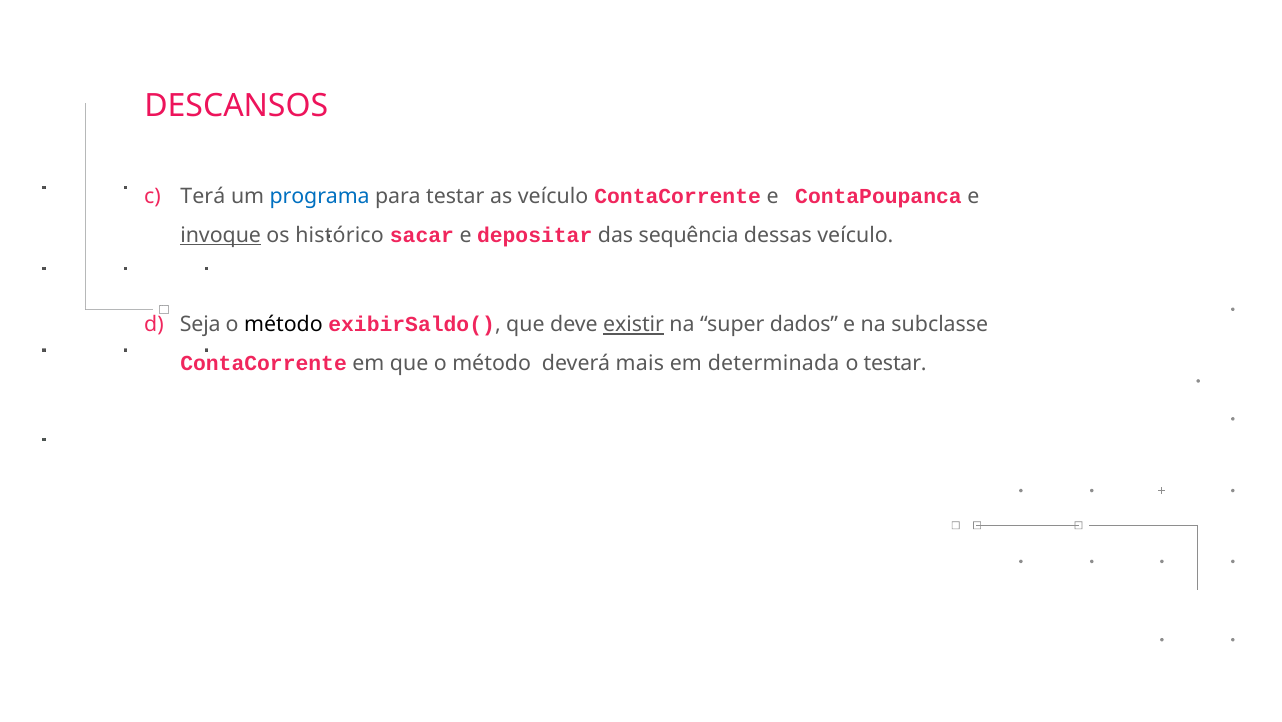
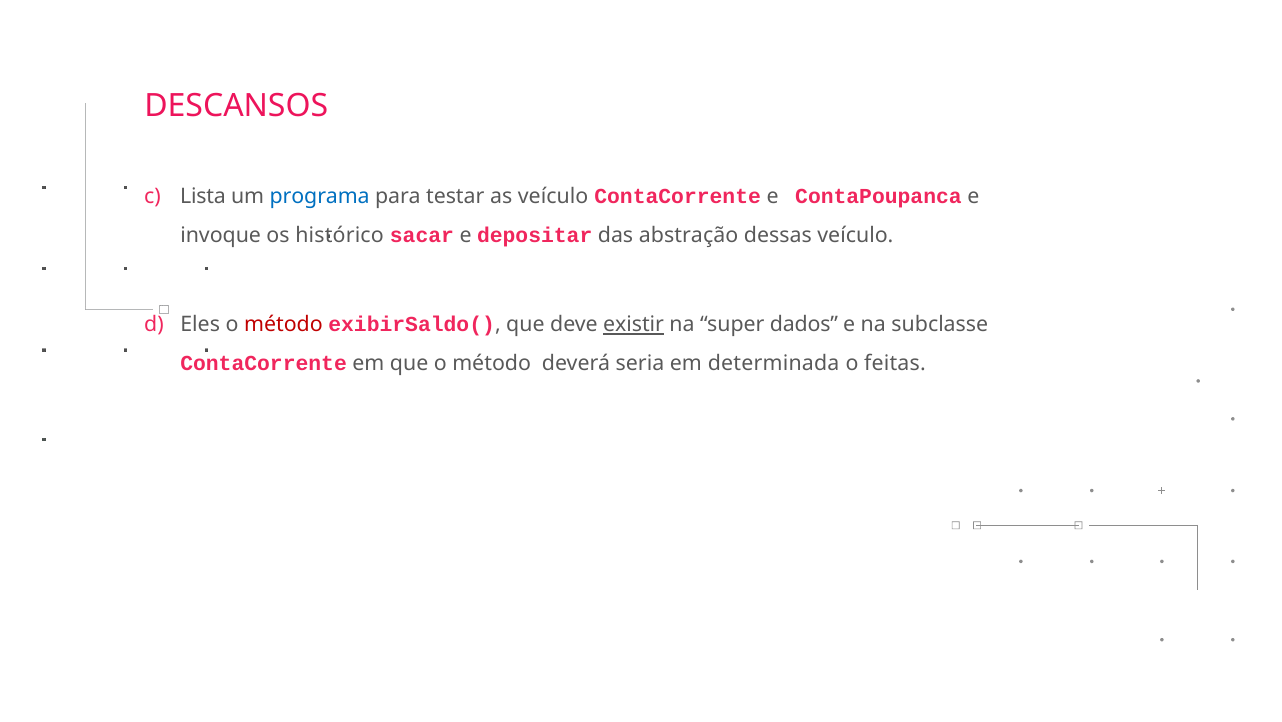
Terá: Terá -> Lista (203, 197)
invoque underline: present -> none (221, 235)
sequência: sequência -> abstração (689, 235)
Seja: Seja -> Eles (200, 325)
método colour: black -> red (283, 325)
mais: mais -> seria (640, 363)
o testar: testar -> feitas (895, 363)
